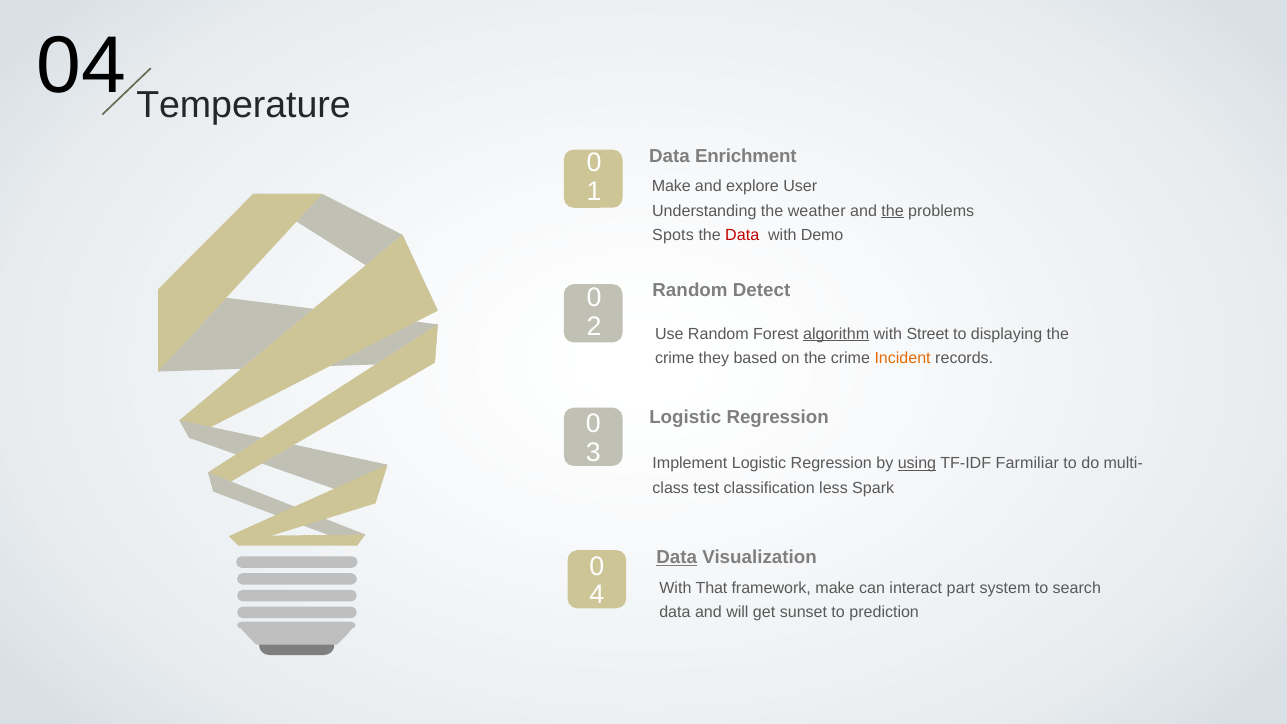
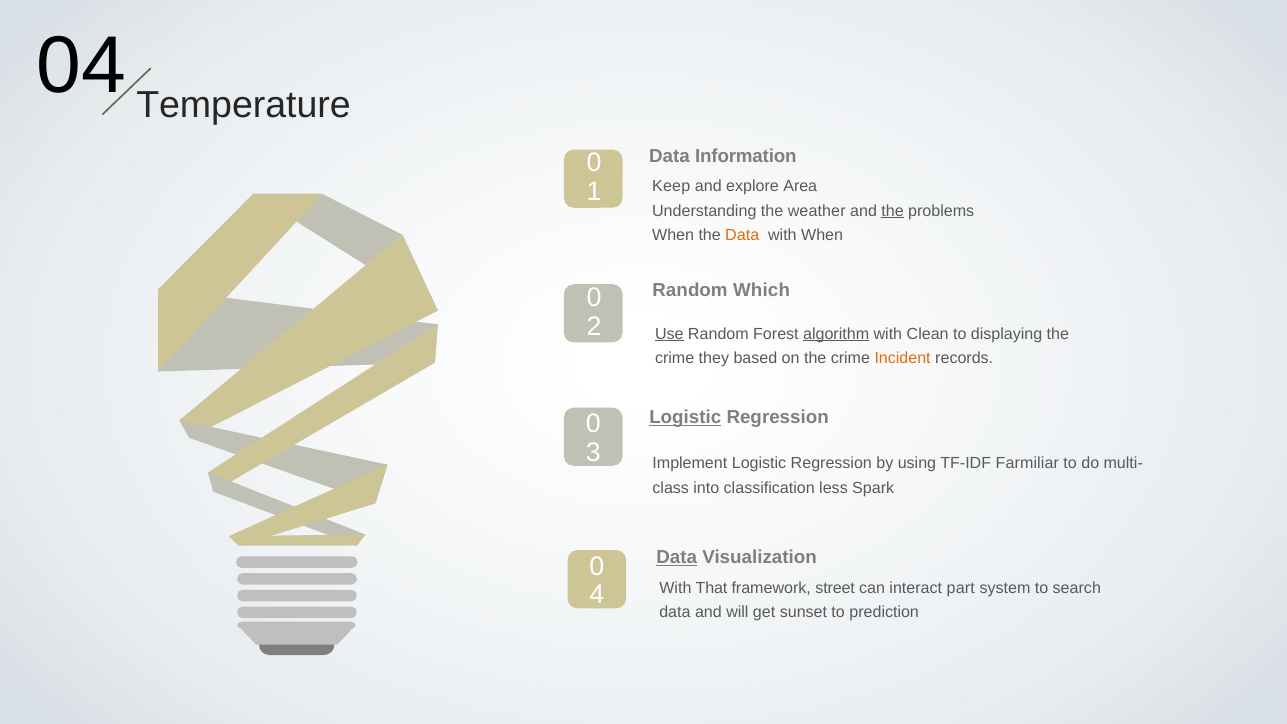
Enrichment: Enrichment -> Information (746, 156)
Make: Make -> Keep (671, 187)
User: User -> Area (800, 187)
Spots: Spots -> When (673, 235)
Data colour: red -> orange (742, 235)
with Demo: Demo -> When (822, 235)
Detect: Detect -> Which (762, 290)
Use underline: none -> present (669, 334)
Street: Street -> Clean (928, 334)
Logistic underline: none -> present (685, 418)
using underline: present -> none (917, 464)
test: test -> into (706, 488)
framework make: make -> street (835, 588)
